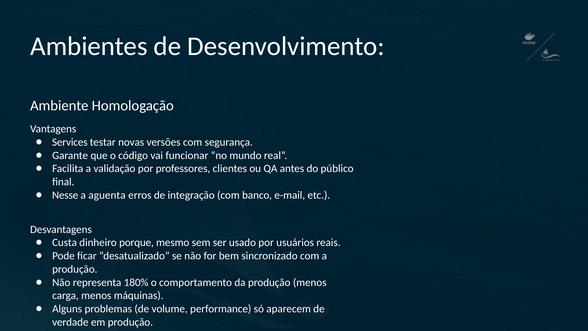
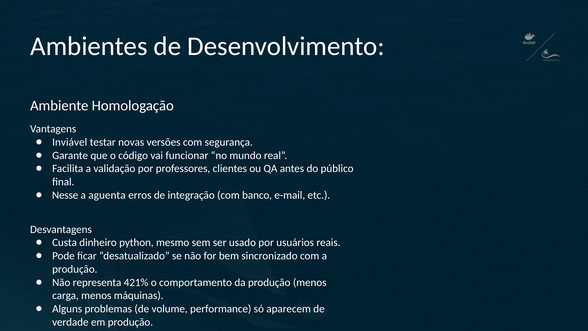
Services: Services -> Inviável (70, 142)
porque: porque -> python (136, 242)
180%: 180% -> 421% (136, 282)
